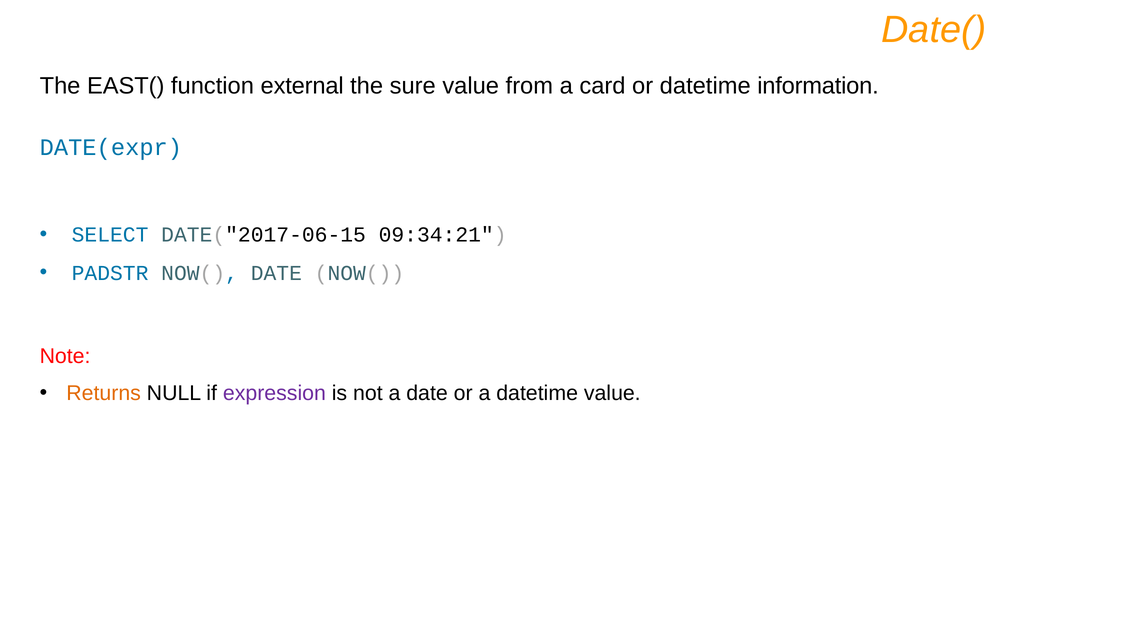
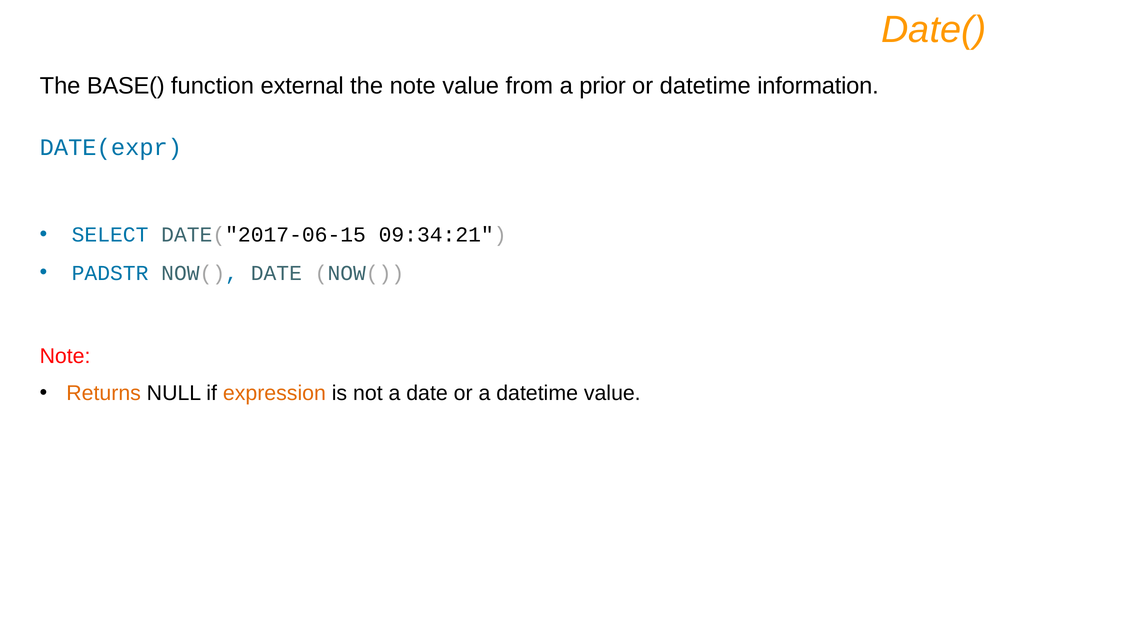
EAST(: EAST( -> BASE( (126, 86)
the sure: sure -> note (413, 86)
card: card -> prior (603, 86)
expression colour: purple -> orange (274, 393)
